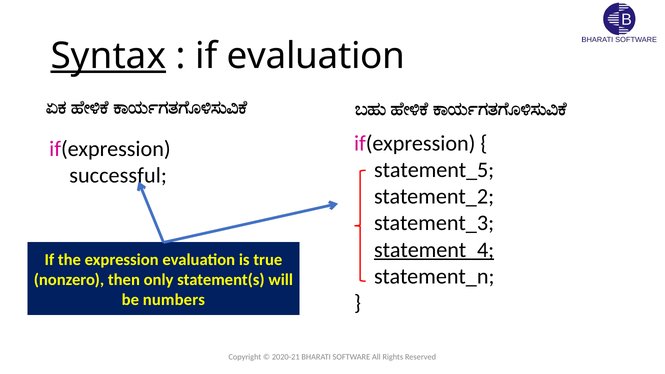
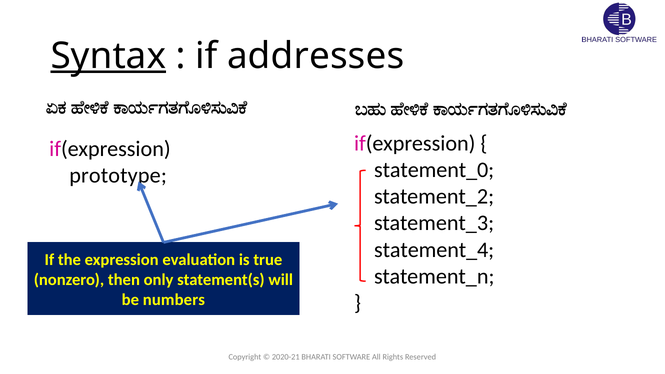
if evaluation: evaluation -> addresses (316, 56)
statement_5: statement_5 -> statement_0 (434, 170)
successful: successful -> prototype (118, 176)
statement_4 underline: present -> none (434, 250)
